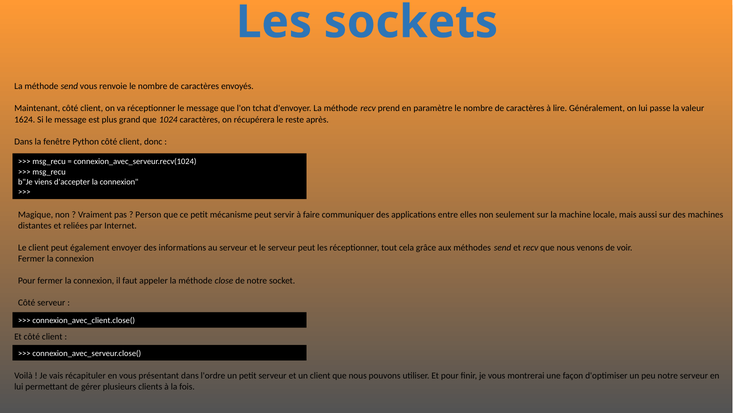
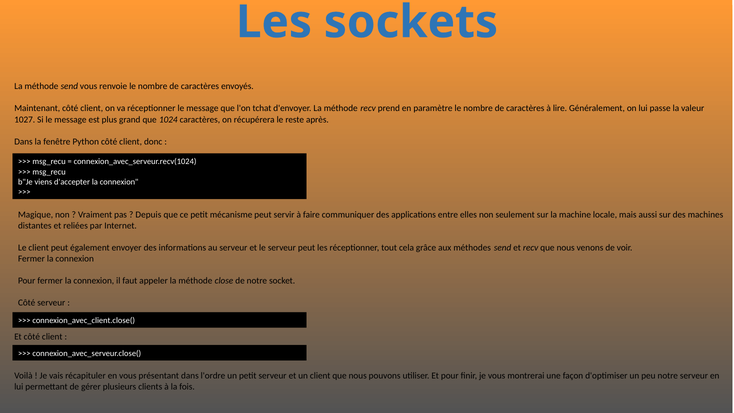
1624: 1624 -> 1027 (25, 119)
Person: Person -> Depuis (148, 215)
